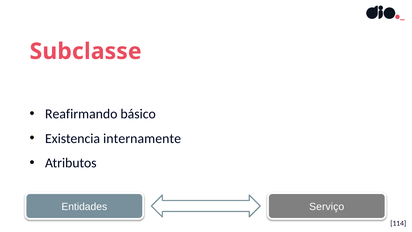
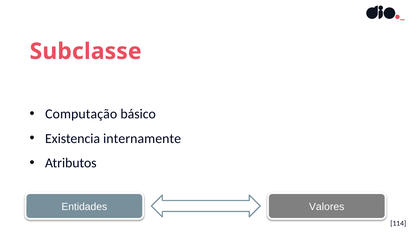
Reafirmando: Reafirmando -> Computação (81, 114)
Serviço: Serviço -> Valores (327, 206)
